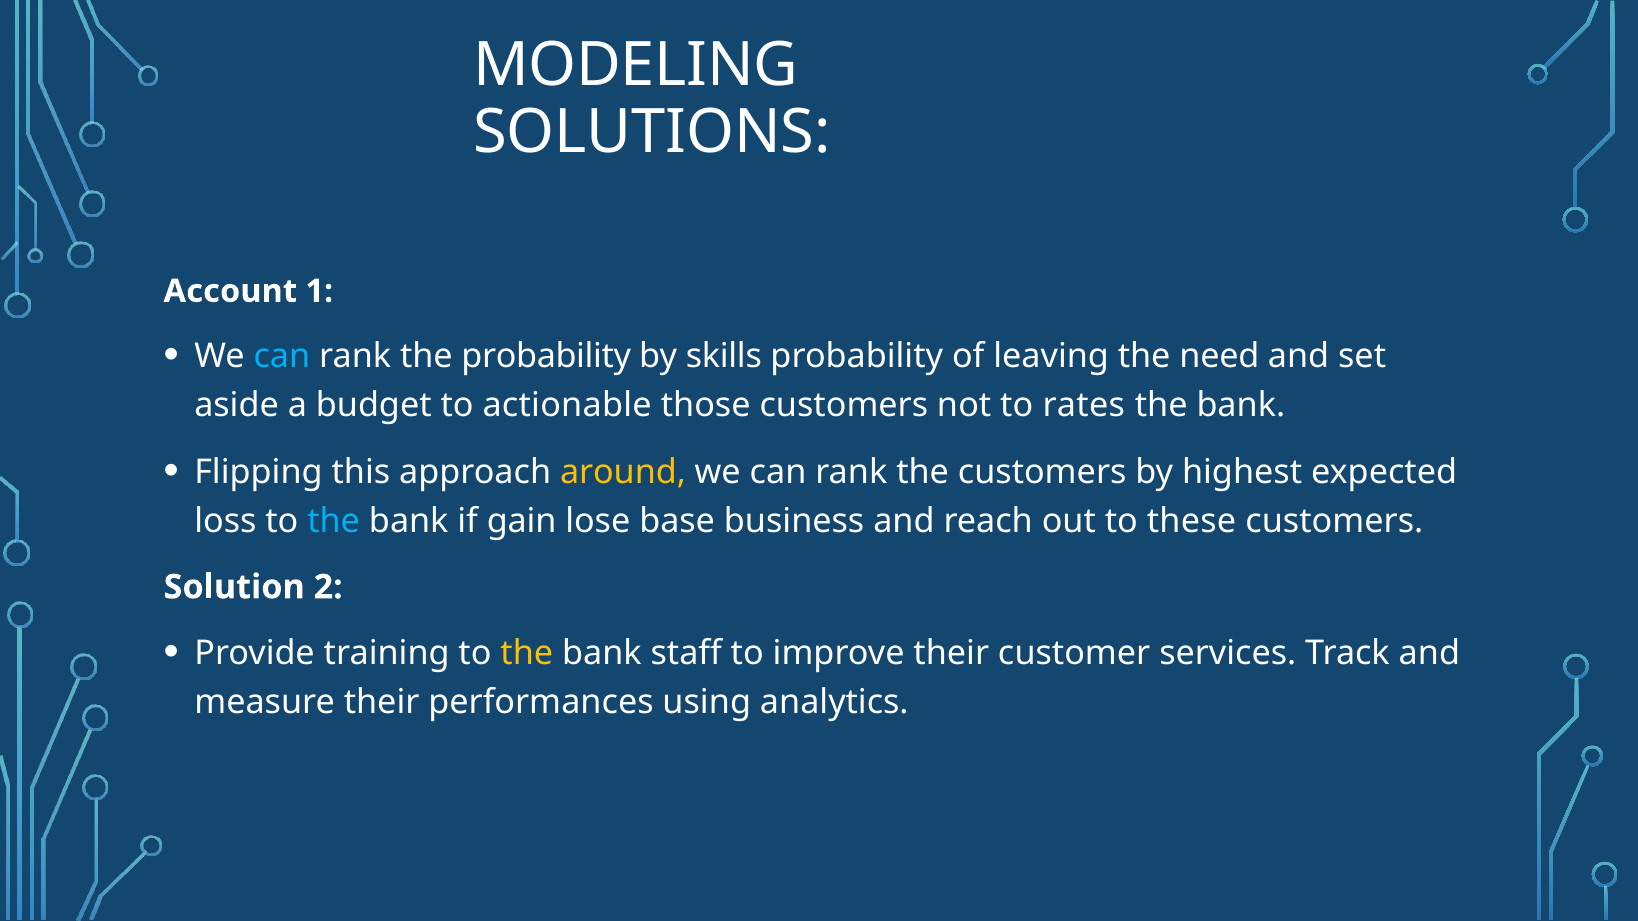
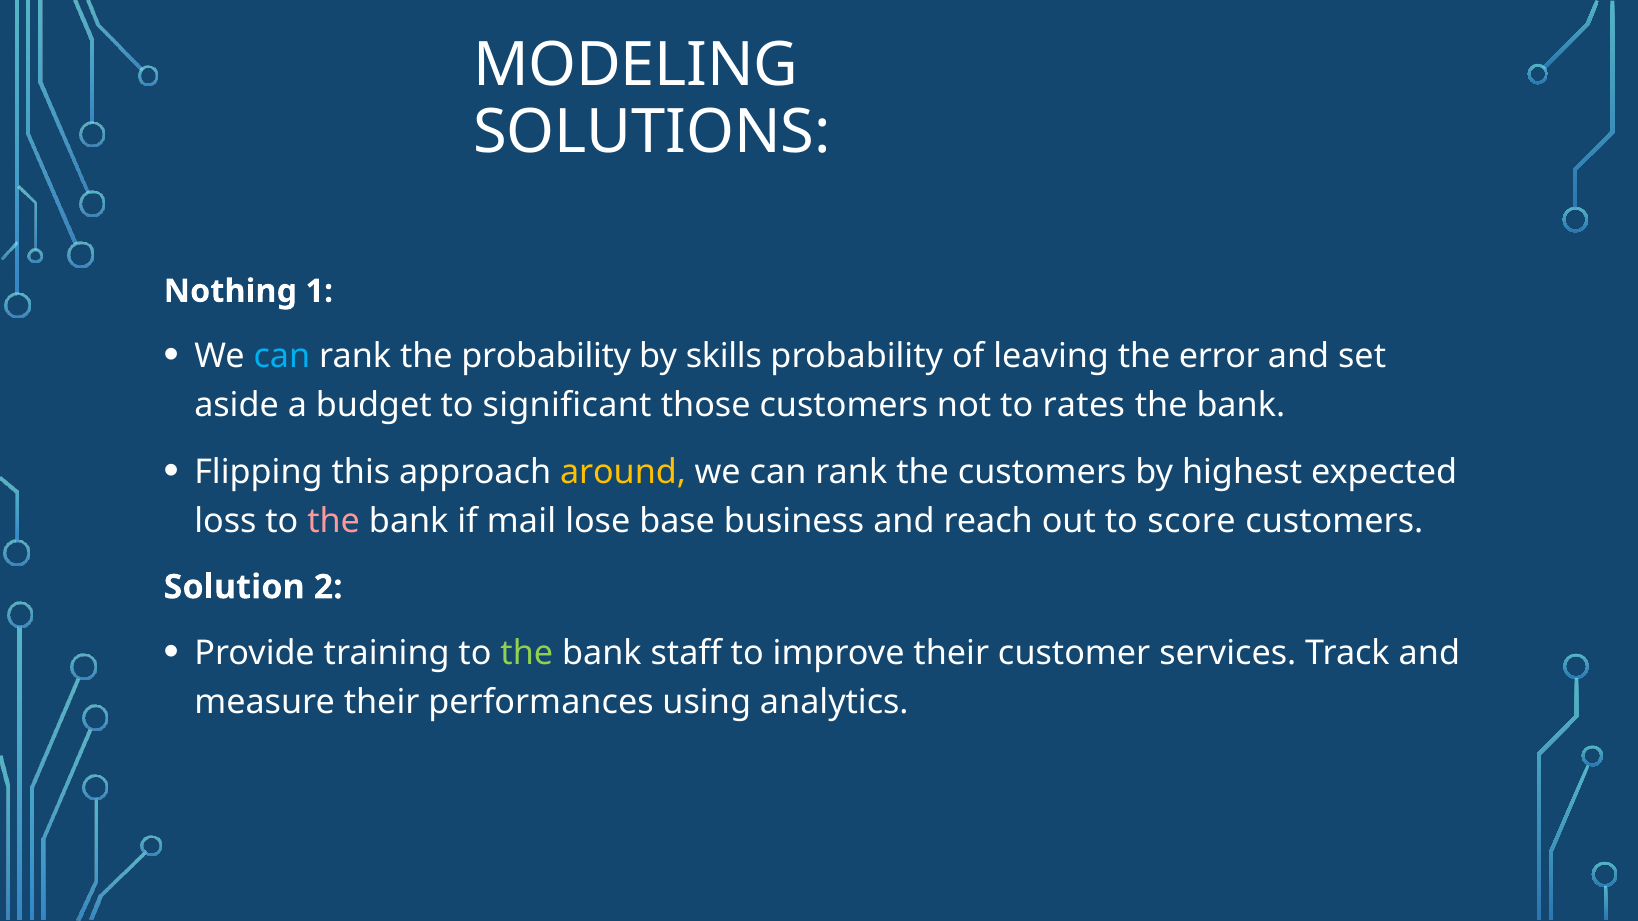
Account: Account -> Nothing (230, 291)
need: need -> error (1219, 357)
actionable: actionable -> significant (567, 406)
the colour: light blue -> pink (334, 521)
gain: gain -> mail (521, 521)
these: these -> score (1191, 521)
the colour: yellow -> light green (527, 654)
